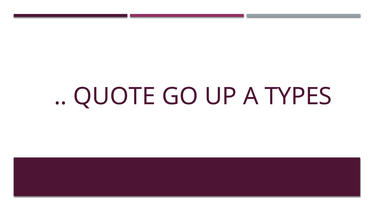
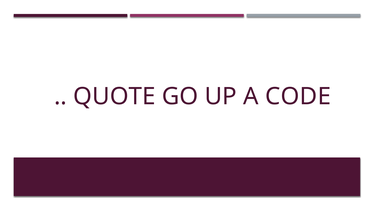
TYPES: TYPES -> CODE (298, 97)
